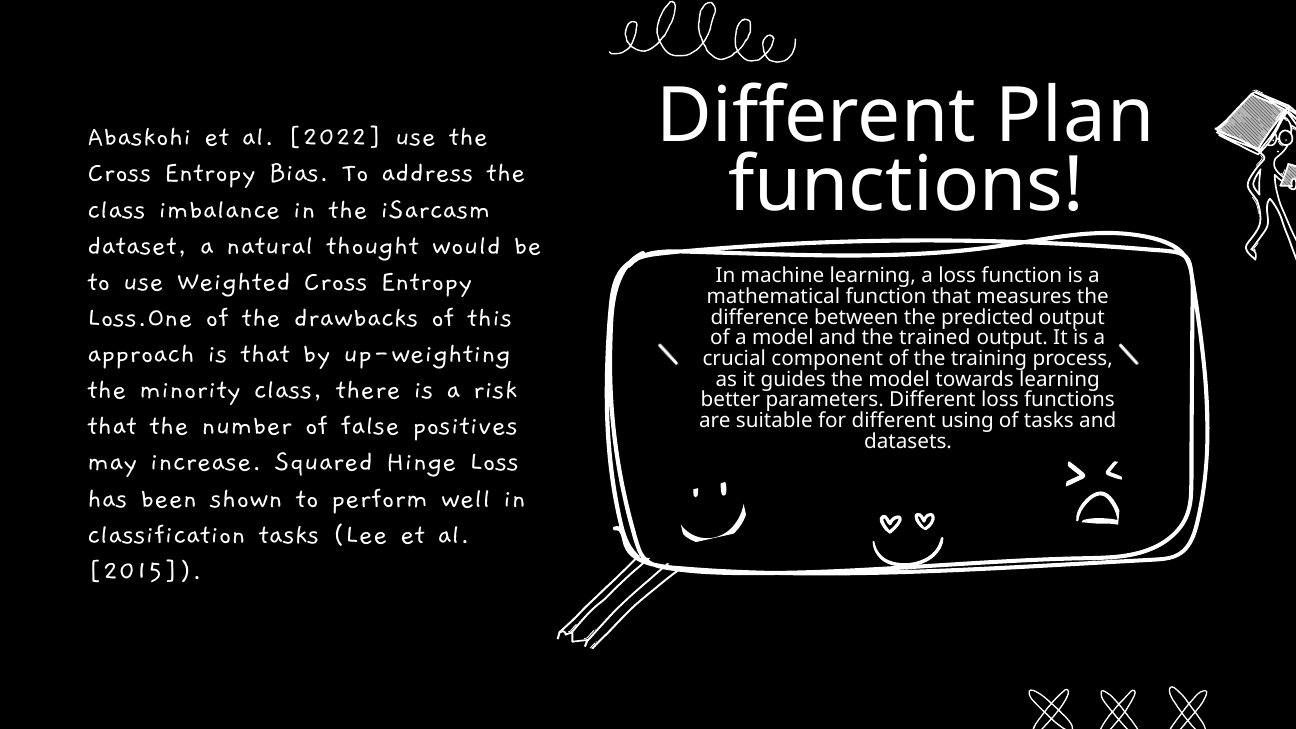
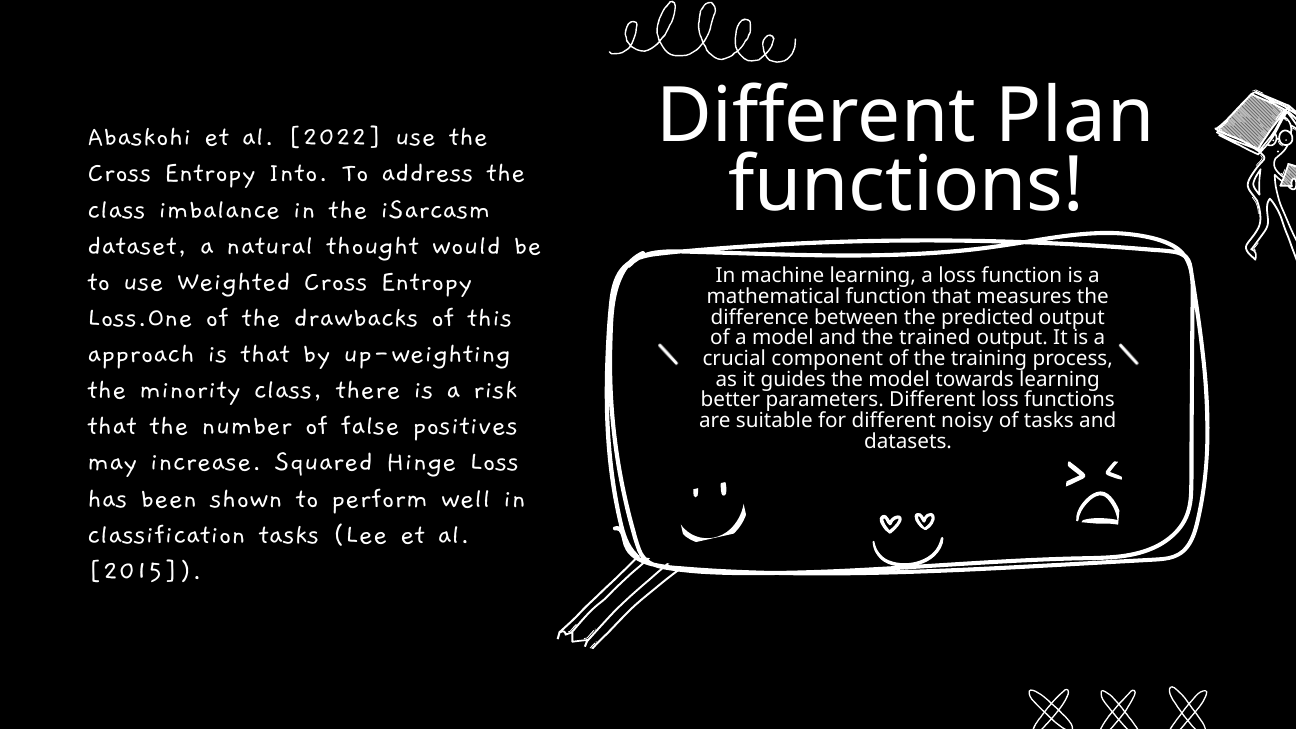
Bias: Bias -> Into (299, 172)
using: using -> noisy (967, 421)
